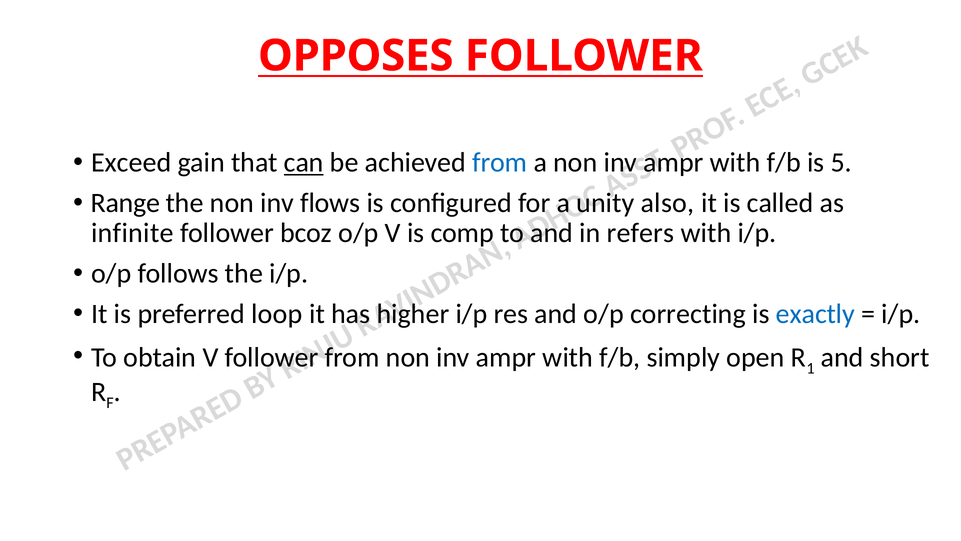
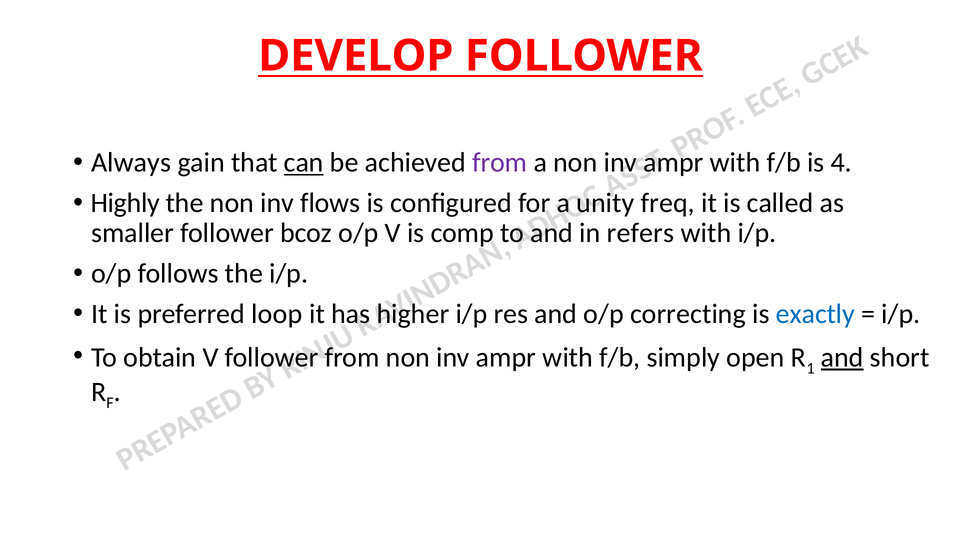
OPPOSES: OPPOSES -> DEVELOP (356, 56)
Exceed: Exceed -> Always (131, 162)
from colour: blue -> purple (500, 162)
5: 5 -> 4 (841, 162)
Range: Range -> Highly (125, 203)
also: also -> freq (668, 203)
infinite: infinite -> smaller (133, 233)
and underline: none -> present (842, 357)
